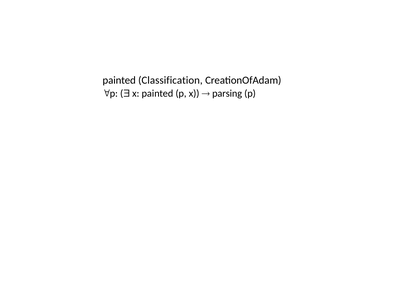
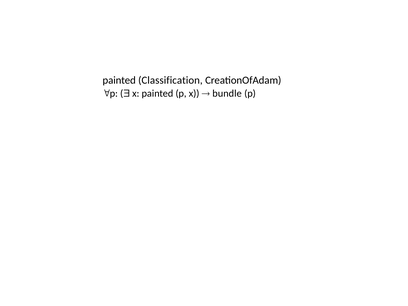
parsing: parsing -> bundle (227, 93)
